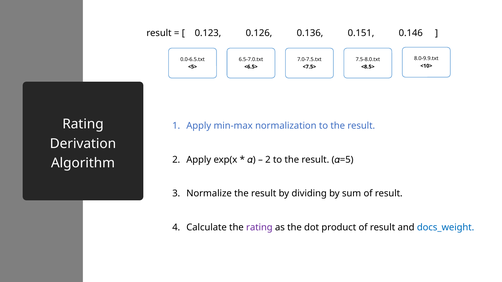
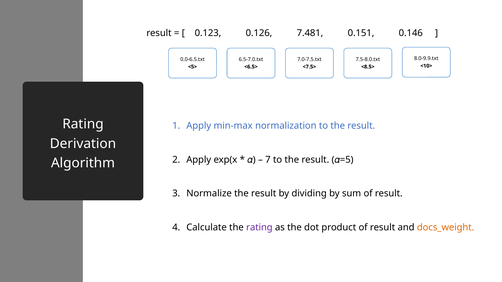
0.136: 0.136 -> 7.481 (310, 33)
2: 2 -> 7 (268, 160)
docs_weight colour: blue -> orange (446, 228)
